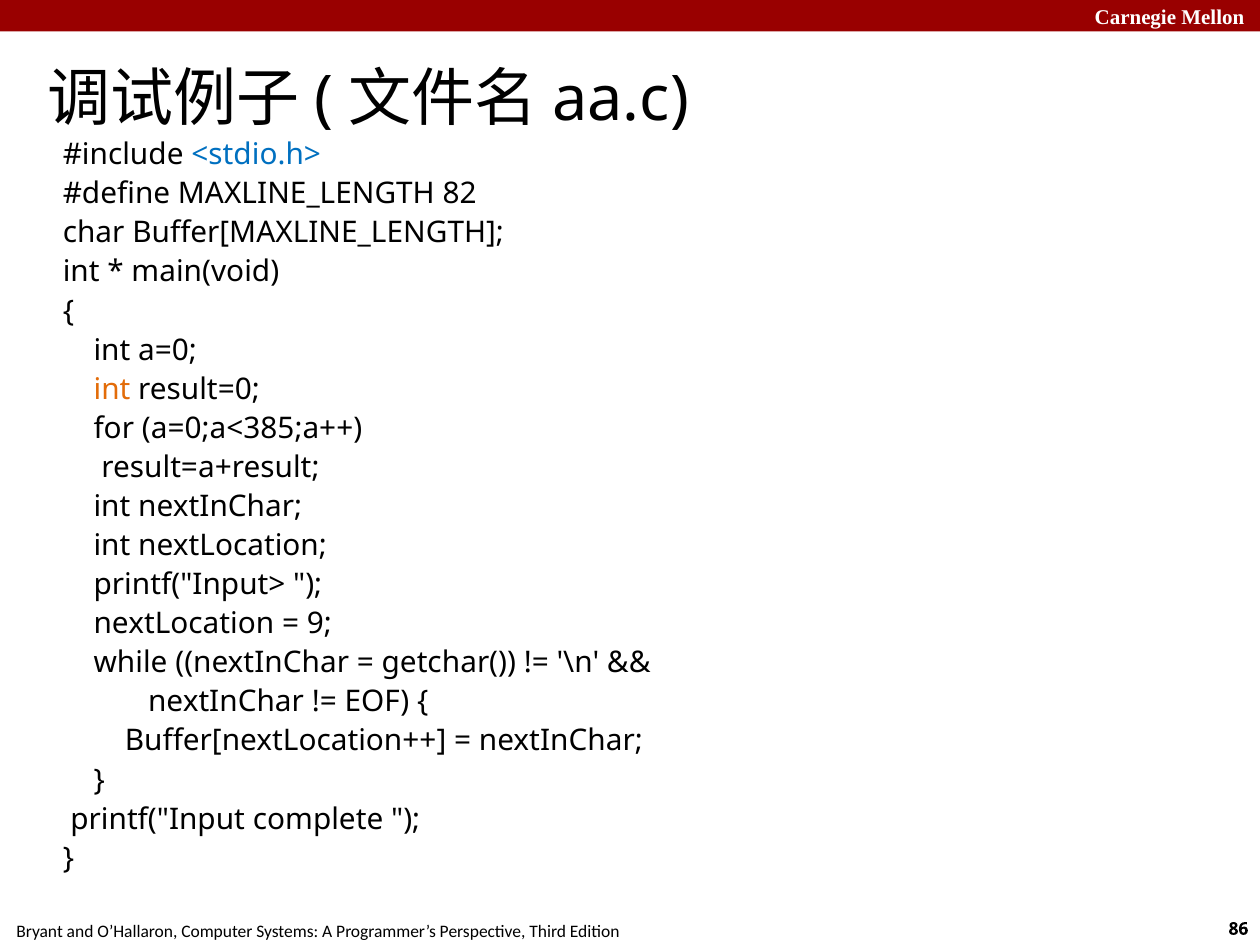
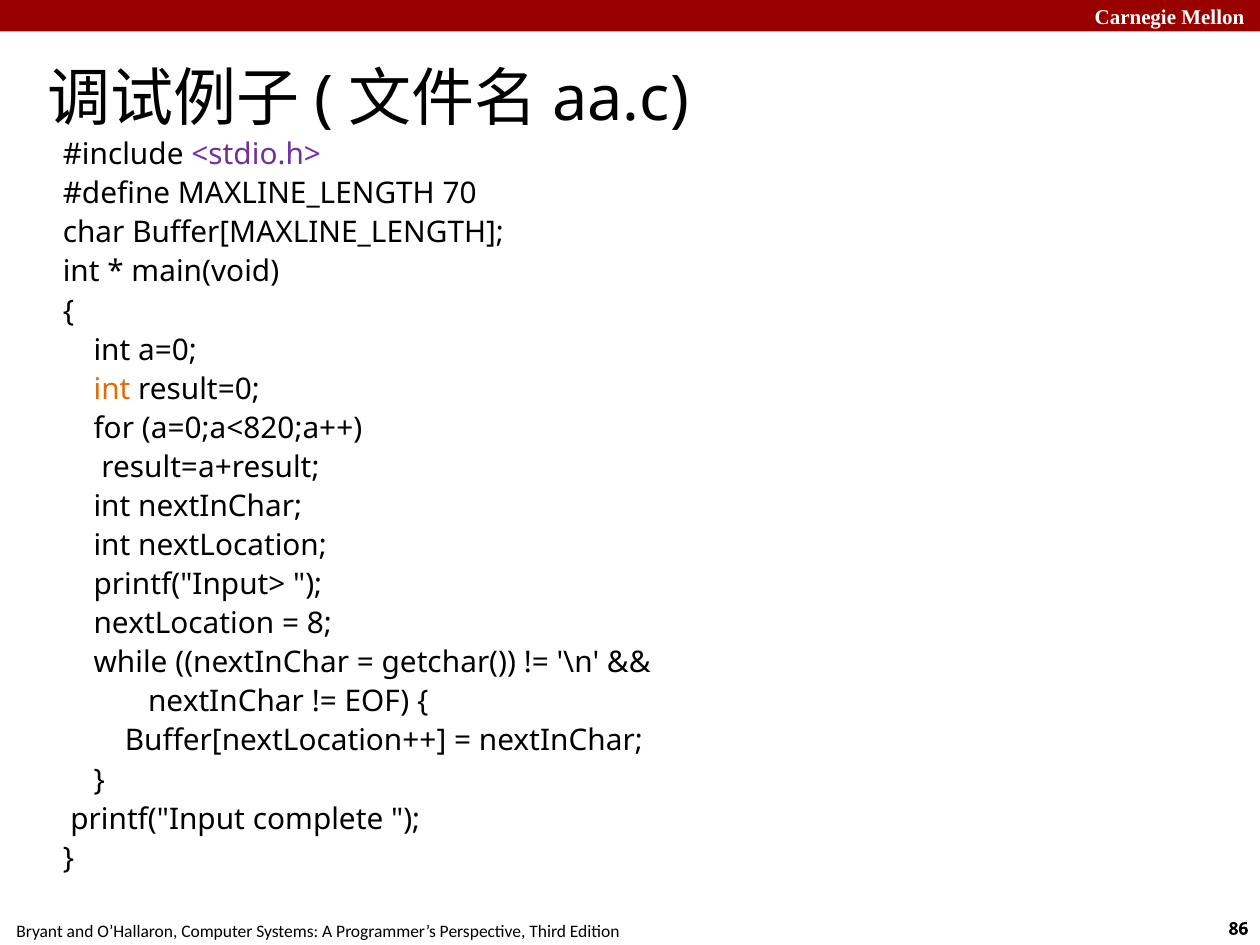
<stdio.h> colour: blue -> purple (256, 155)
82: 82 -> 70 (460, 194)
a=0;a<385;a++: a=0;a<385;a++ -> a=0;a<820;a++ (252, 428)
9: 9 -> 8 (319, 624)
